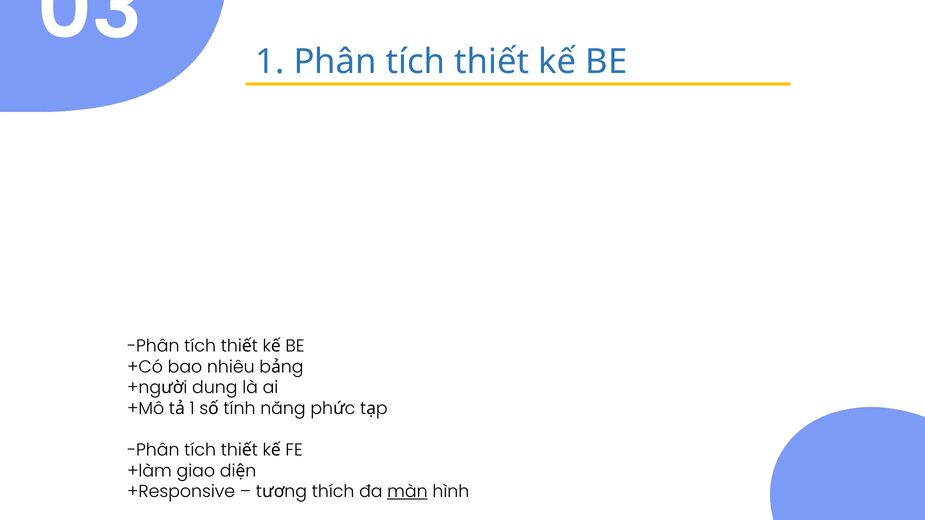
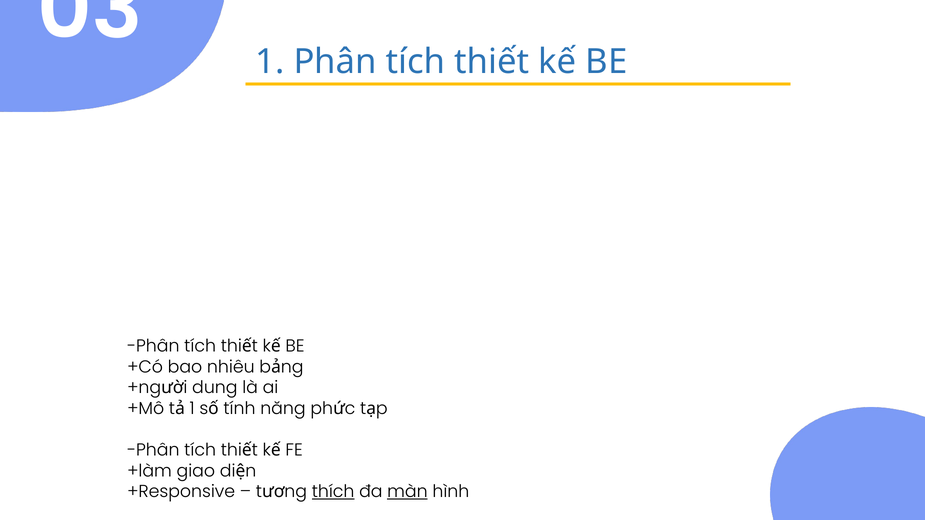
thích underline: none -> present (333, 492)
